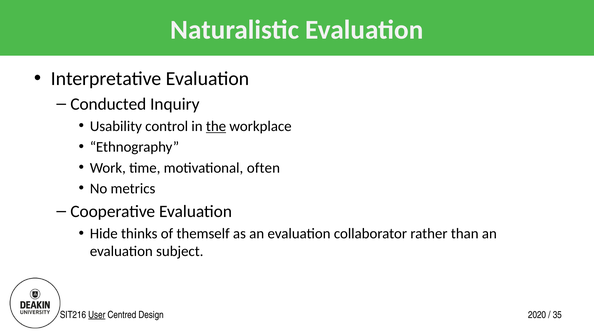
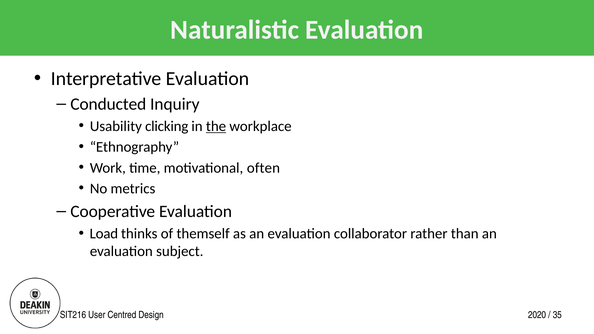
control: control -> clicking (167, 126)
Hide: Hide -> Load (104, 234)
User underline: present -> none (97, 315)
